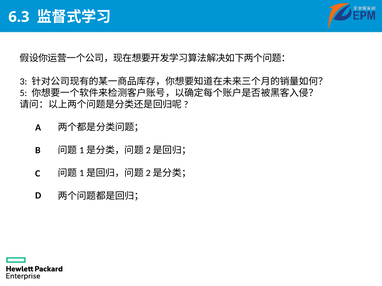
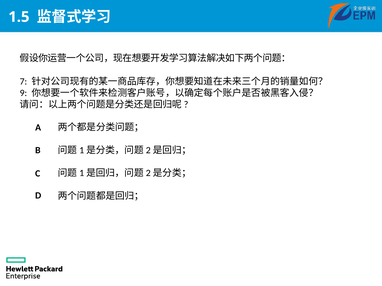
6.3: 6.3 -> 1.5 (19, 17)
3: 3 -> 7 (23, 82)
5: 5 -> 9 (23, 93)
